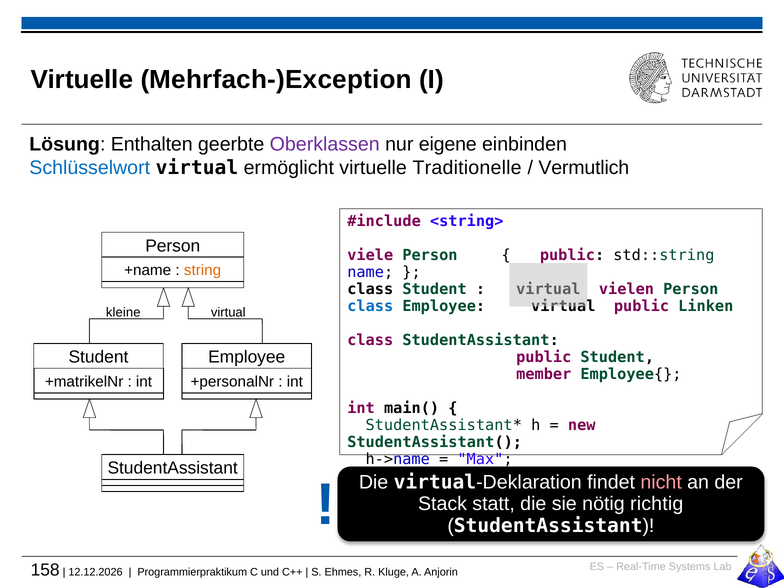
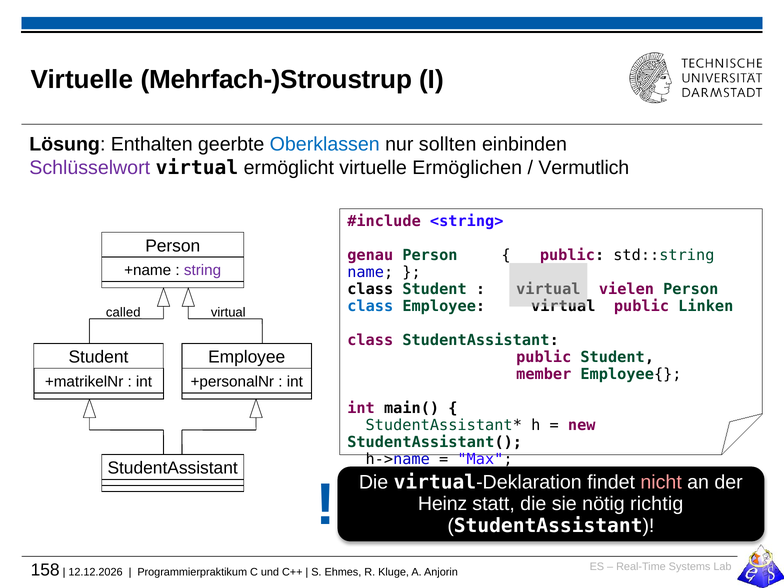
Mehrfach-)Exception: Mehrfach-)Exception -> Mehrfach-)Stroustrup (276, 80)
Oberklassen colour: purple -> blue (325, 144)
eigene: eigene -> sollten (448, 144)
Schlüsselwort colour: blue -> purple (90, 168)
Traditionelle: Traditionelle -> Ermöglichen (467, 168)
viele: viele -> genau (370, 255)
string colour: orange -> purple (203, 270)
kleine: kleine -> called (123, 313)
Stack: Stack -> Heinz (443, 504)
